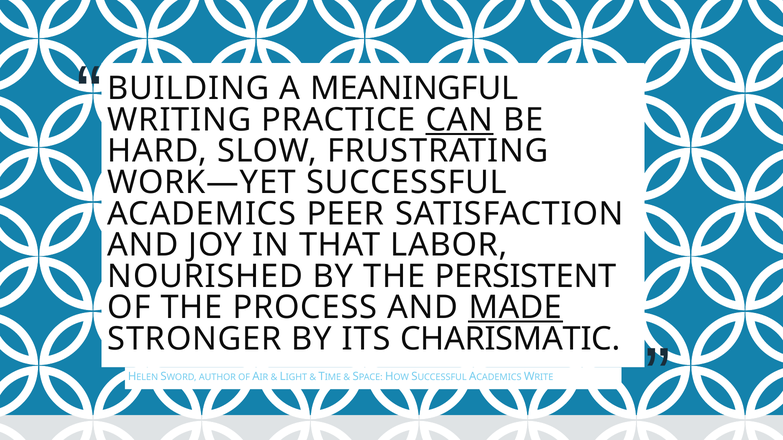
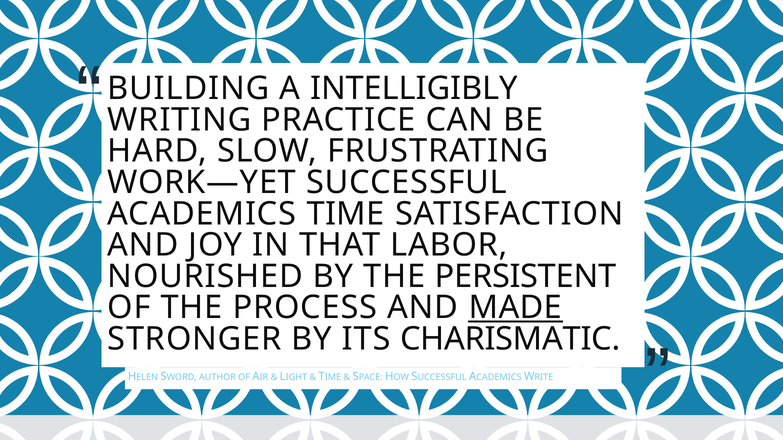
MEANINGFUL: MEANINGFUL -> INTELLIGIBLY (414, 89)
CAN underline: present -> none (459, 120)
ACADEMICS PEER: PEER -> TIME (346, 214)
